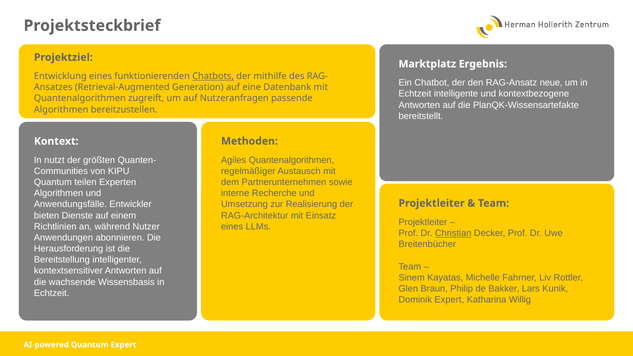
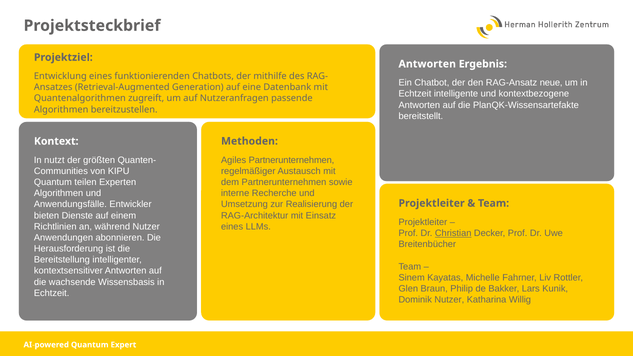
Marktplatz: Marktplatz -> Antworten (427, 64)
Chatbots underline: present -> none (213, 76)
Agiles Quantenalgorithmen: Quantenalgorithmen -> Partnerunternehmen (291, 160)
Dominik Expert: Expert -> Nutzer (449, 300)
